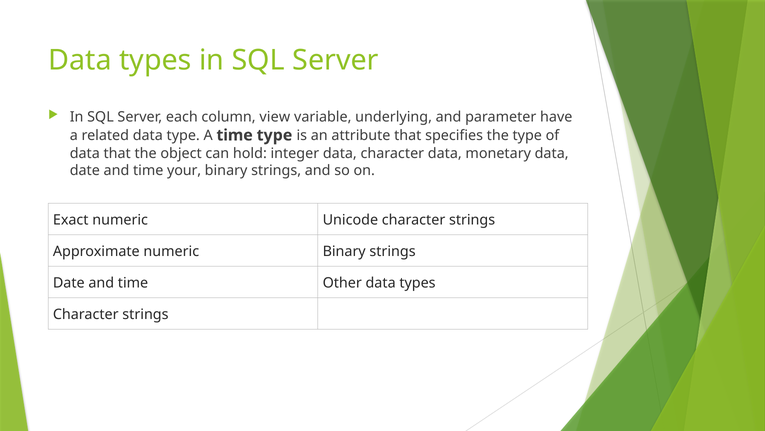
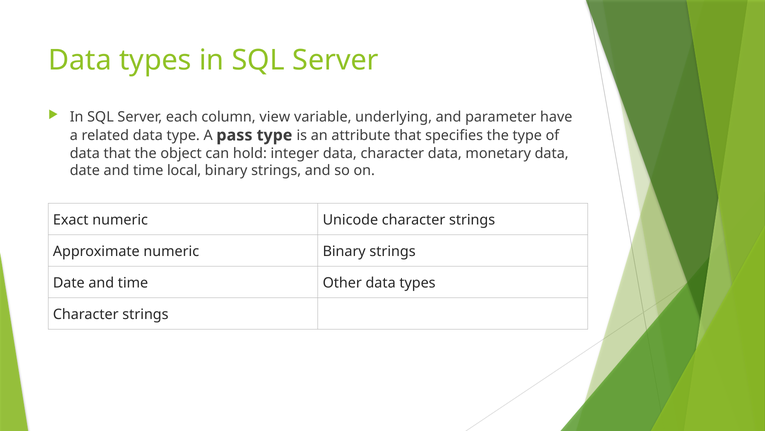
A time: time -> pass (234, 135)
your: your -> local (184, 170)
